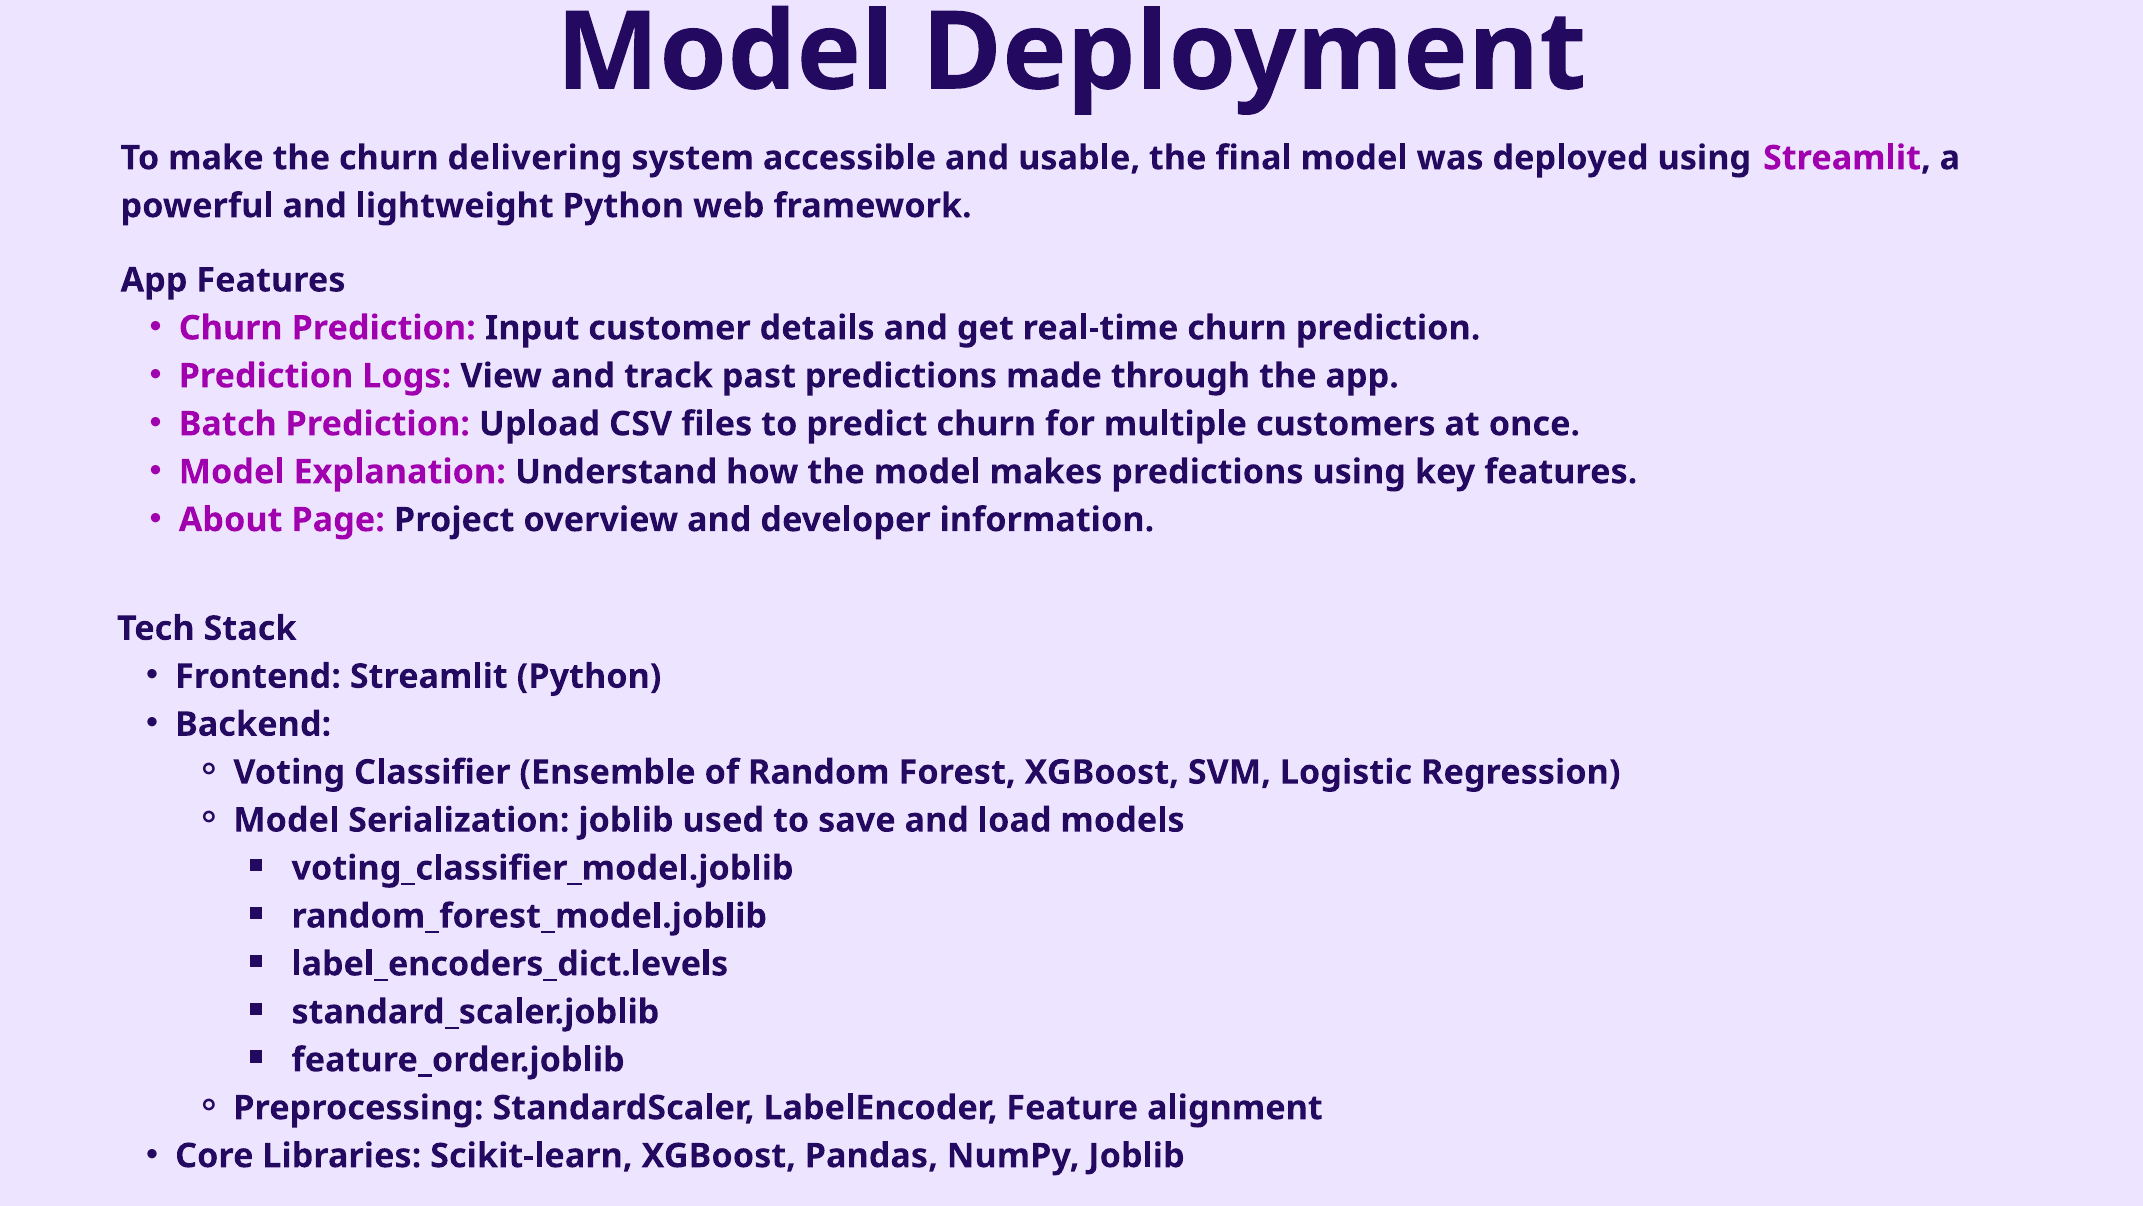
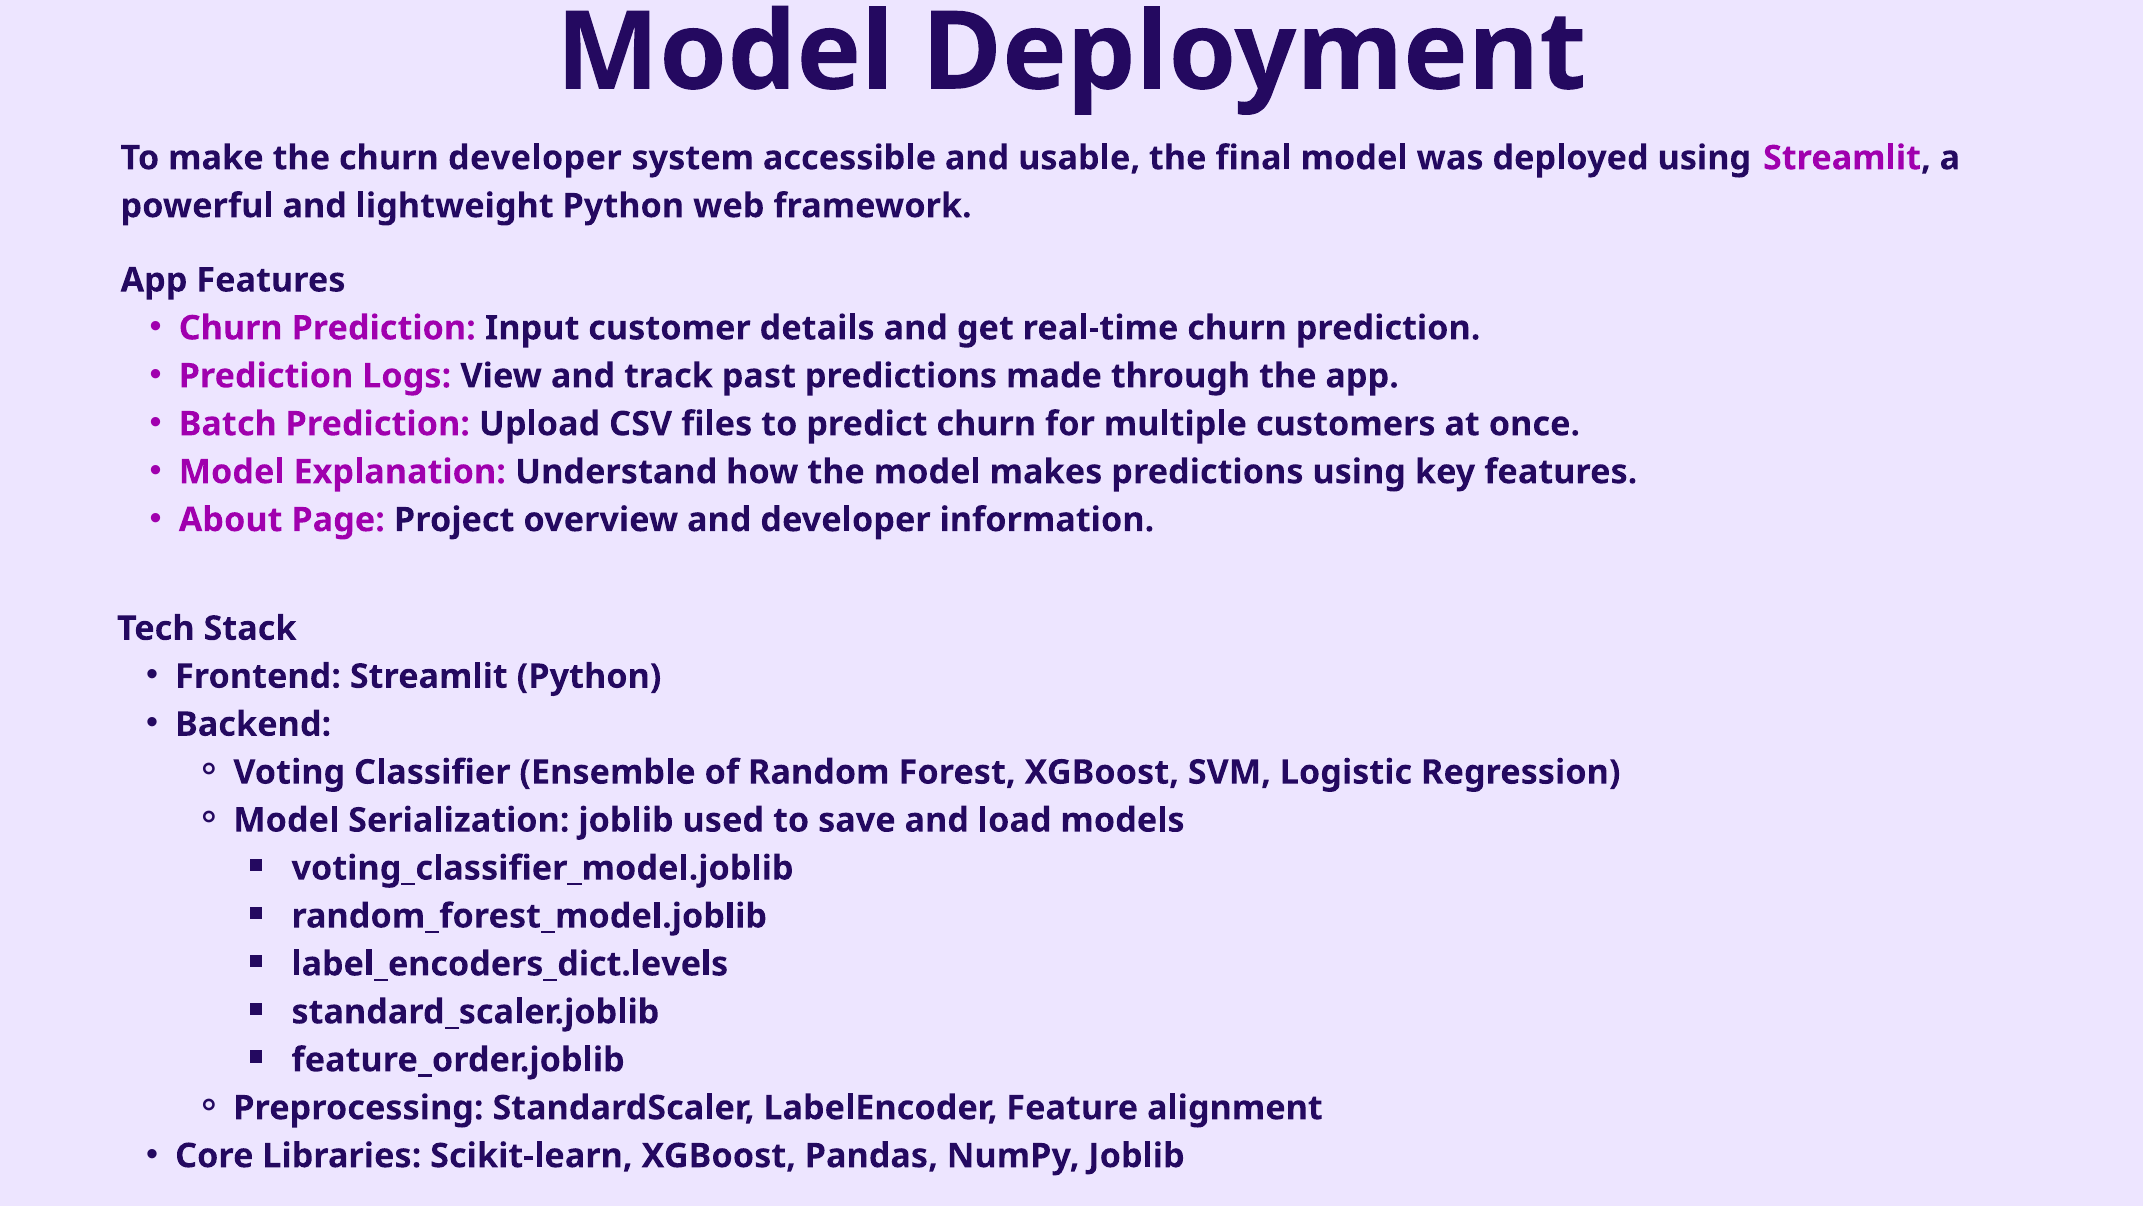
churn delivering: delivering -> developer (535, 158)
